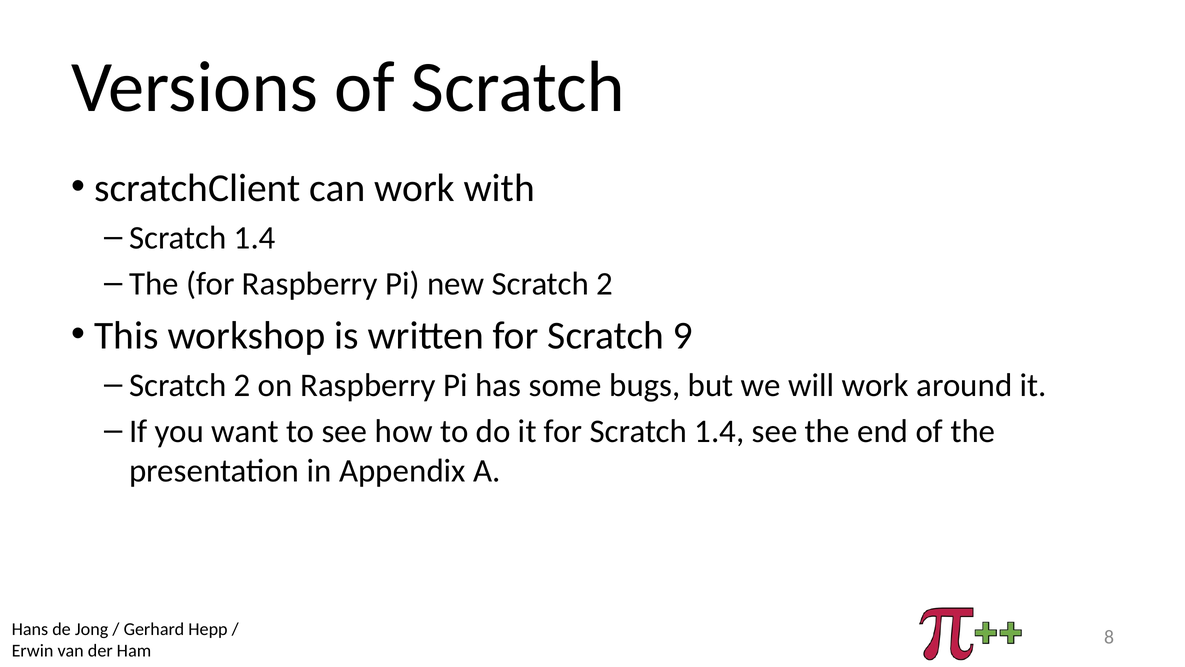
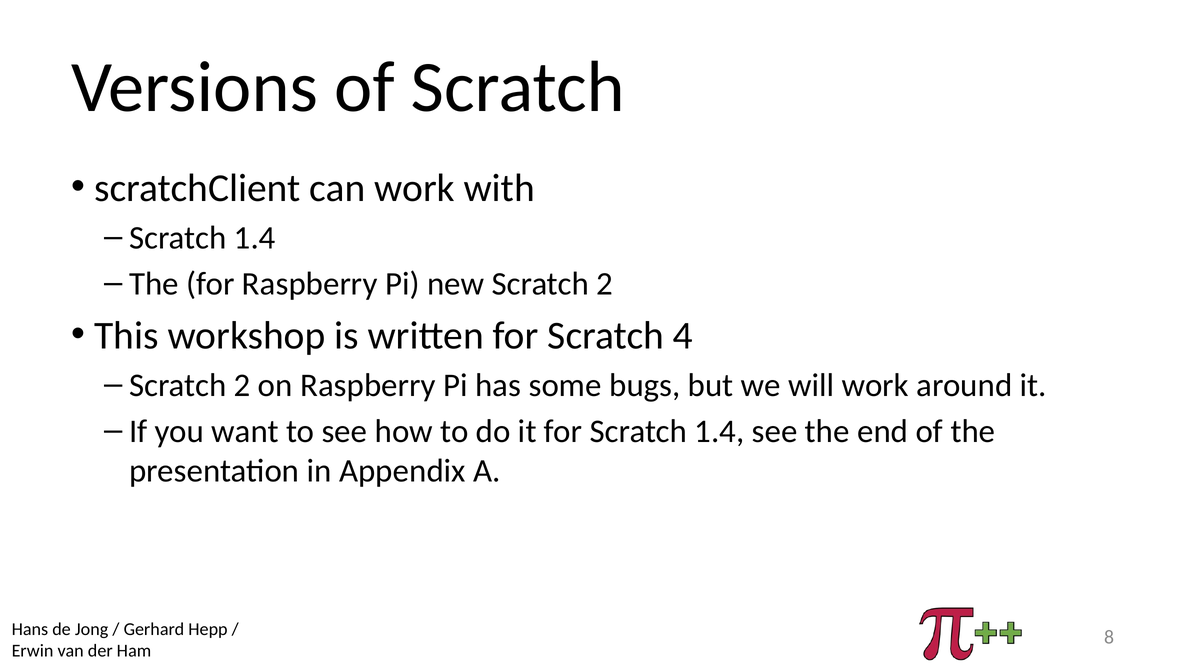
9: 9 -> 4 (683, 335)
